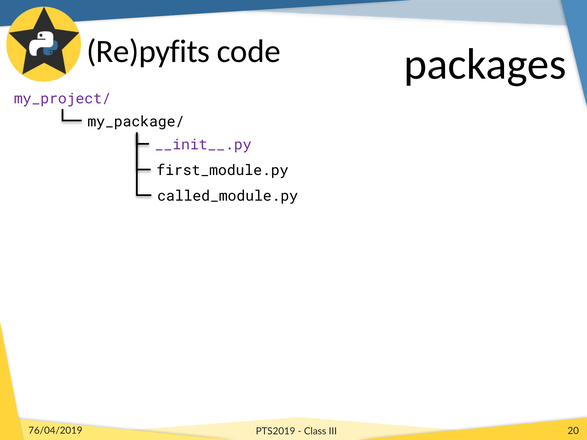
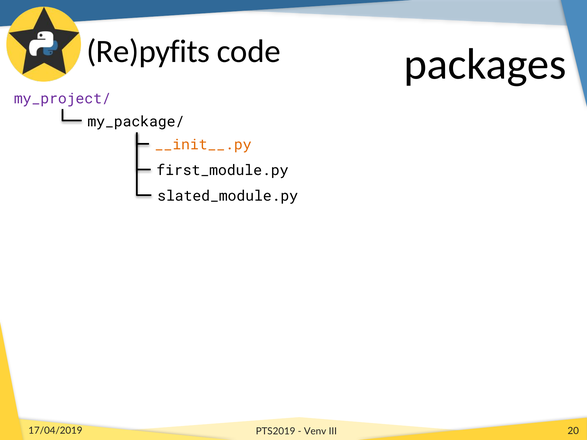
__init__.py colour: purple -> orange (203, 145)
called_module.py: called_module.py -> slated_module.py (228, 196)
76/04/2019: 76/04/2019 -> 17/04/2019 (55, 431)
Class: Class -> Venv (315, 432)
